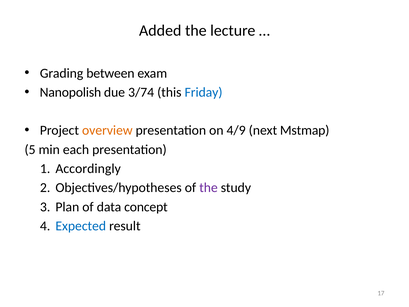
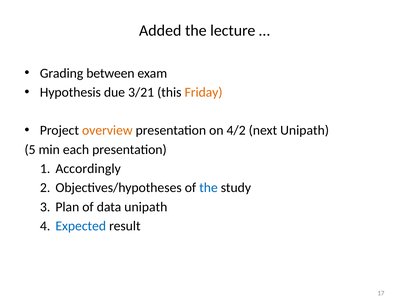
Nanopolish: Nanopolish -> Hypothesis (70, 92)
3/74: 3/74 -> 3/21 (141, 92)
Friday colour: blue -> orange (204, 92)
4/9: 4/9 -> 4/2 (236, 130)
next Mstmap: Mstmap -> Unipath (305, 130)
the colour: purple -> blue (209, 188)
data concept: concept -> unipath (146, 207)
